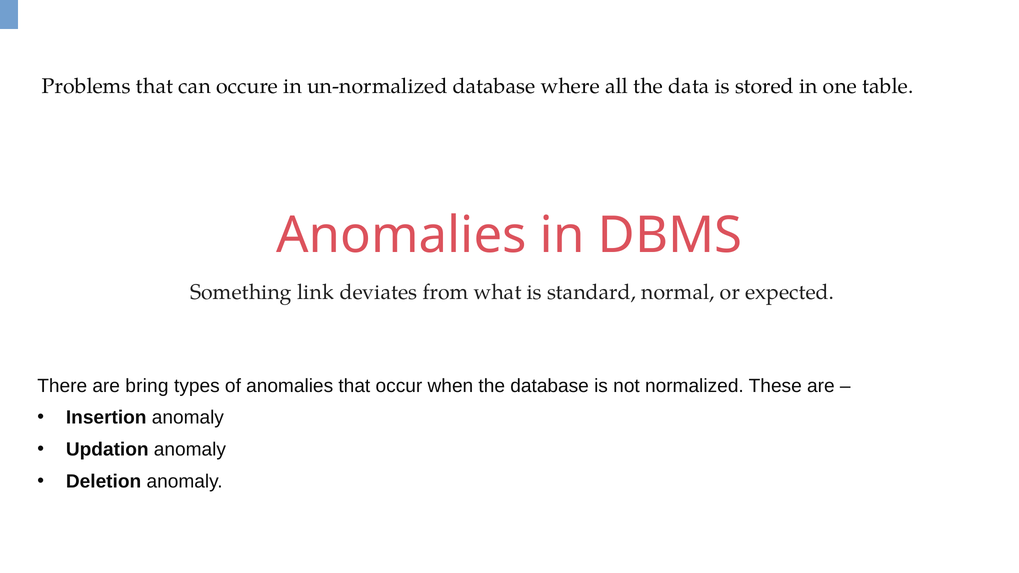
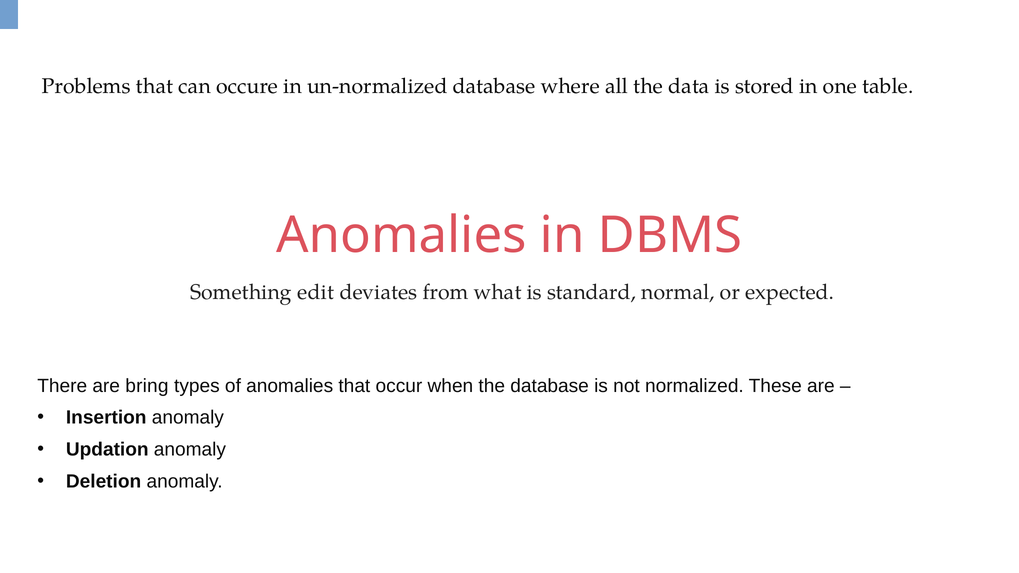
link: link -> edit (316, 293)
